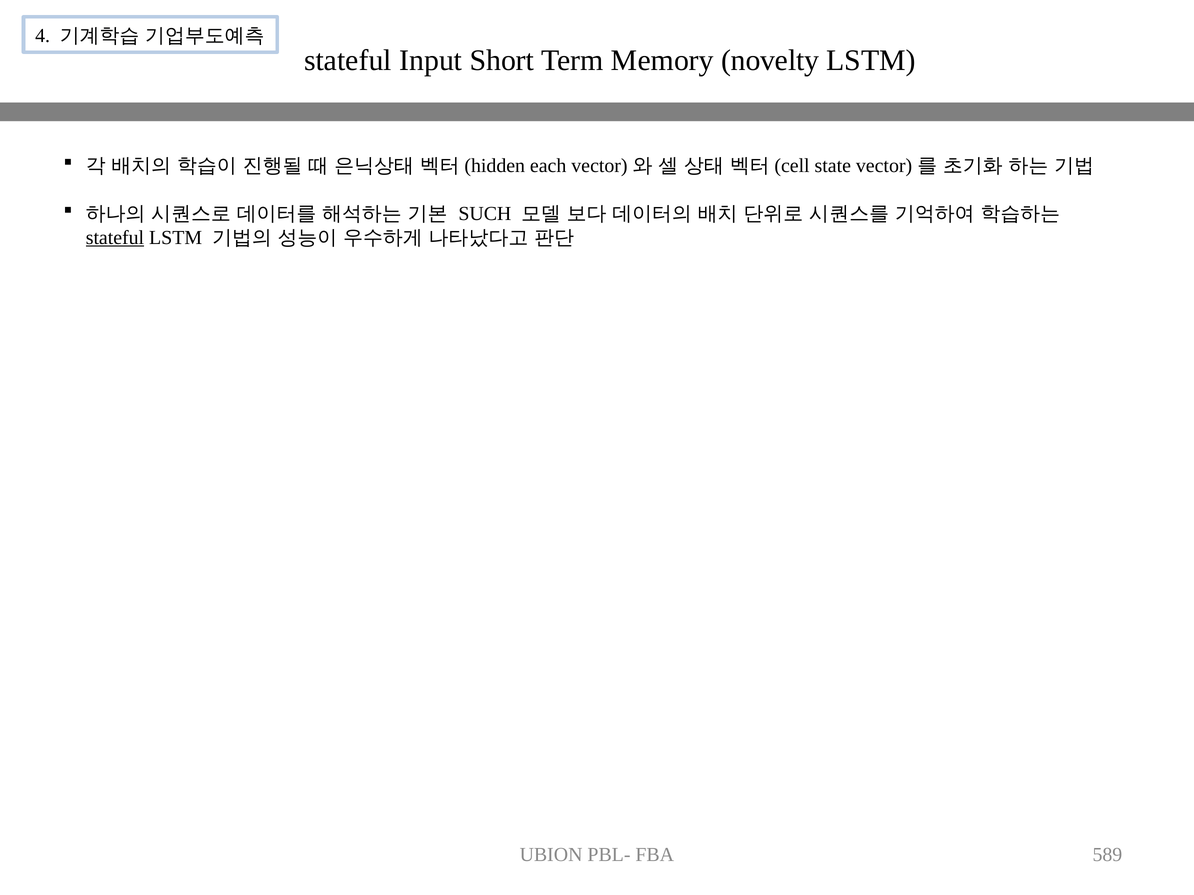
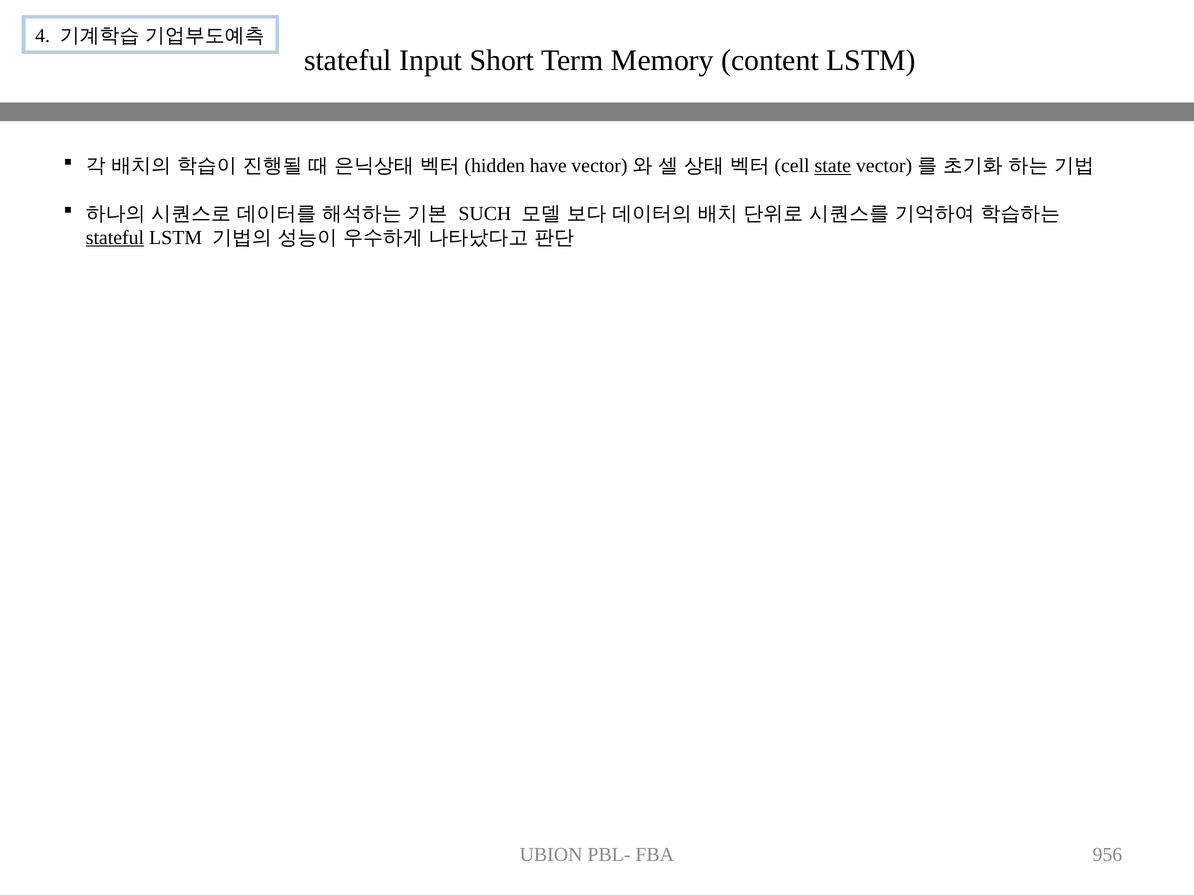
novelty: novelty -> content (770, 61)
each: each -> have (548, 166)
state underline: none -> present (833, 166)
589: 589 -> 956 (1107, 855)
